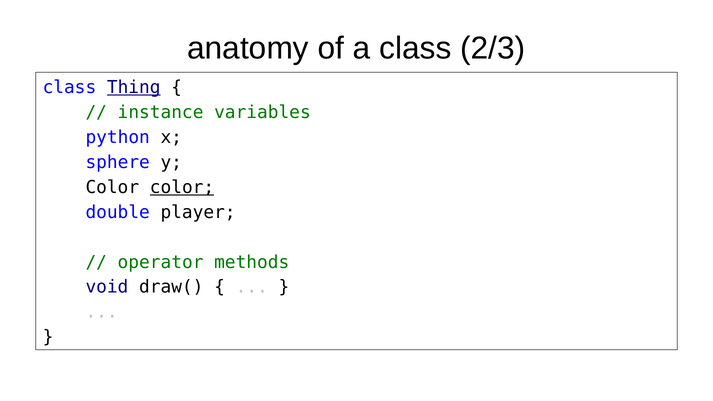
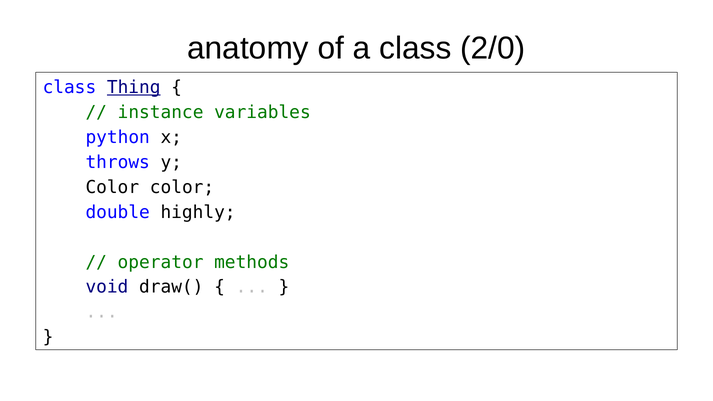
2/3: 2/3 -> 2/0 (493, 48)
sphere: sphere -> throws (118, 162)
color underline: present -> none (182, 187)
player: player -> highly (198, 212)
